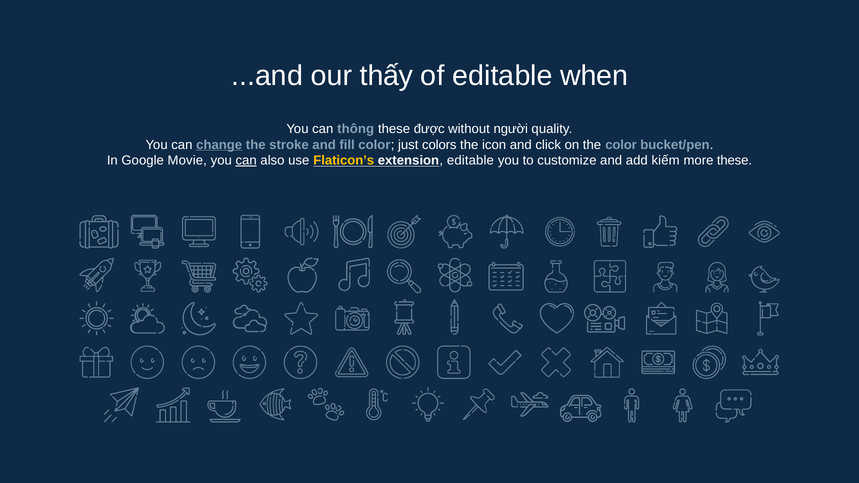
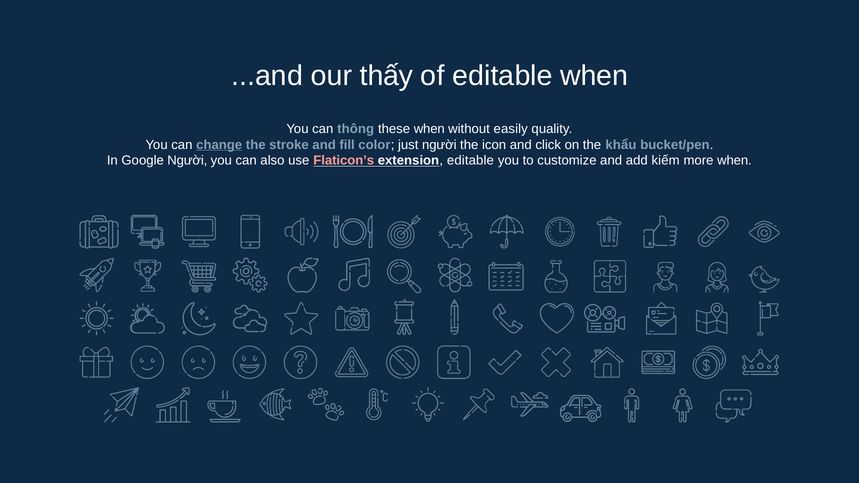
these được: được -> when (429, 129)
người: người -> easily (511, 129)
just colors: colors -> người (439, 145)
the color: color -> khẩu (621, 145)
Google Movie: Movie -> Người (187, 161)
can underline: present -> none (246, 161)
Flaticon’s colour: yellow -> pink (344, 161)
more these: these -> when (734, 161)
